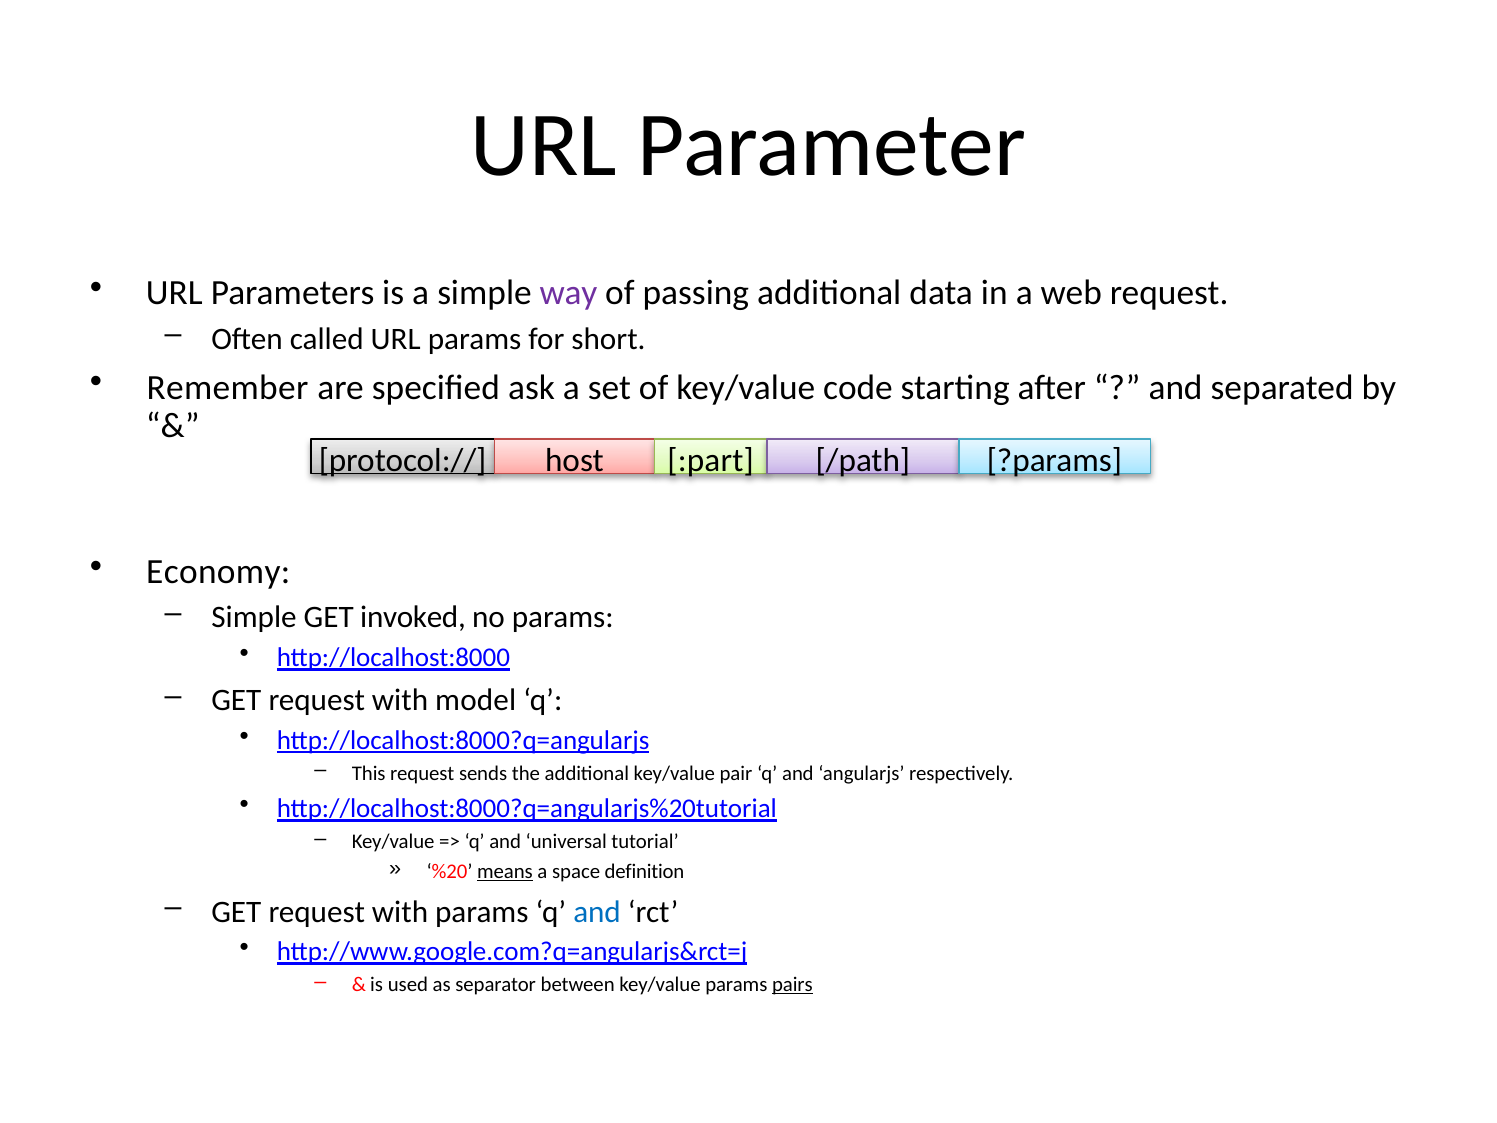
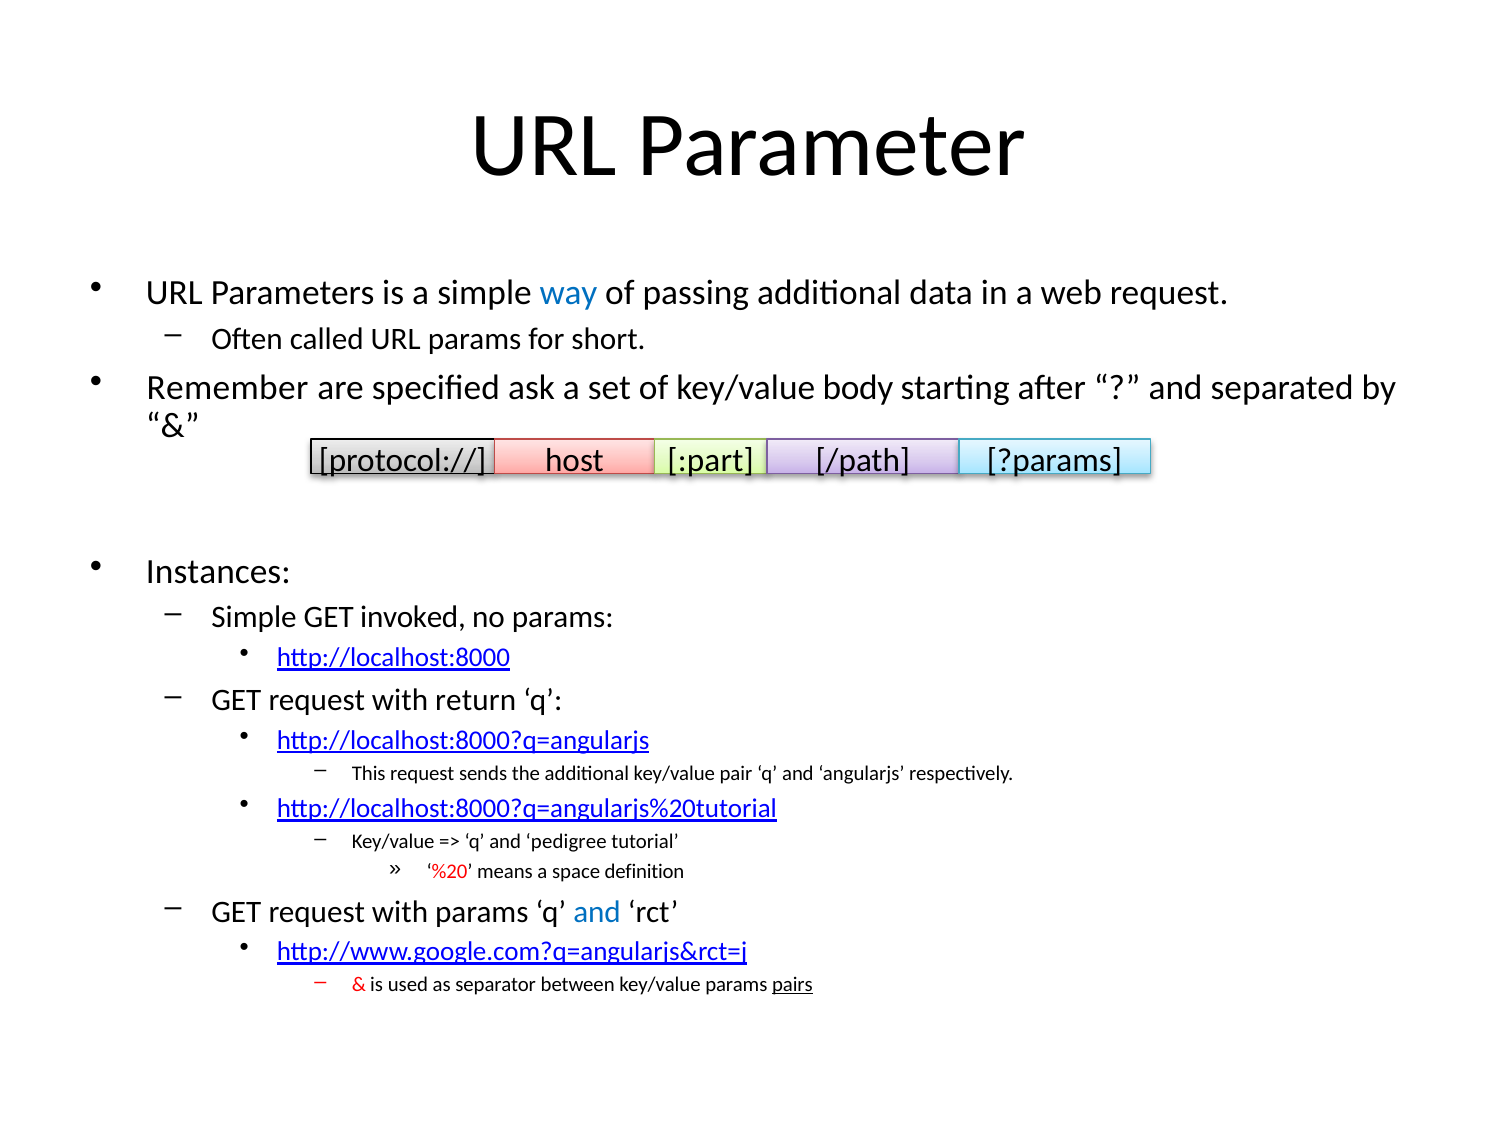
way colour: purple -> blue (568, 293)
code: code -> body (858, 388)
Economy: Economy -> Instances (218, 572)
model: model -> return (476, 700)
universal: universal -> pedigree (566, 842)
means underline: present -> none (505, 872)
